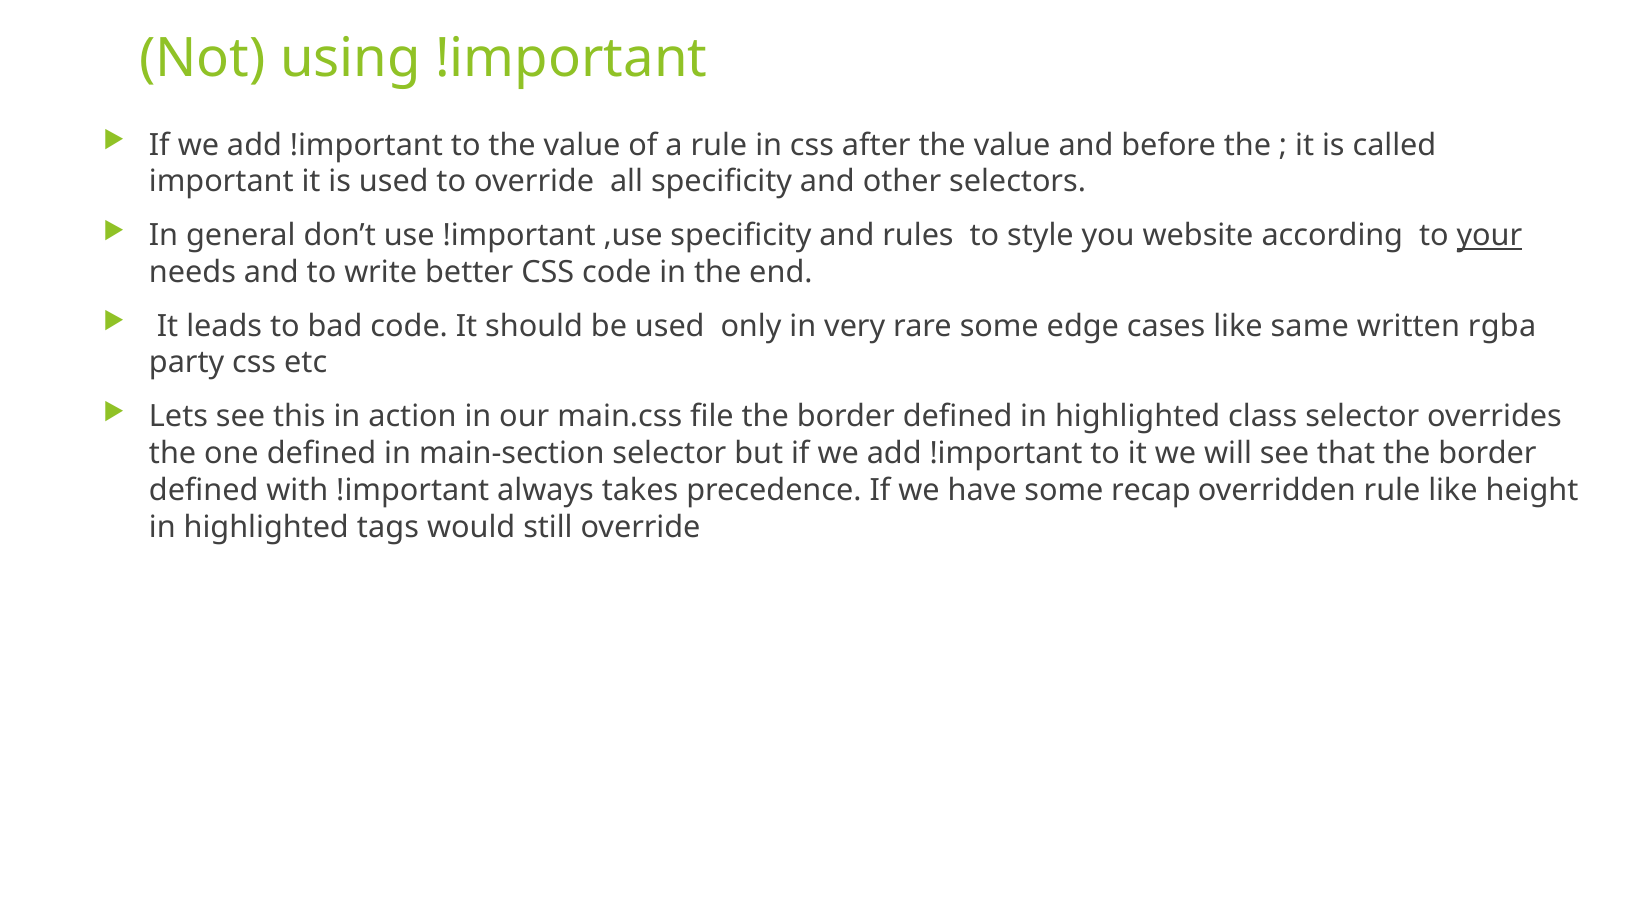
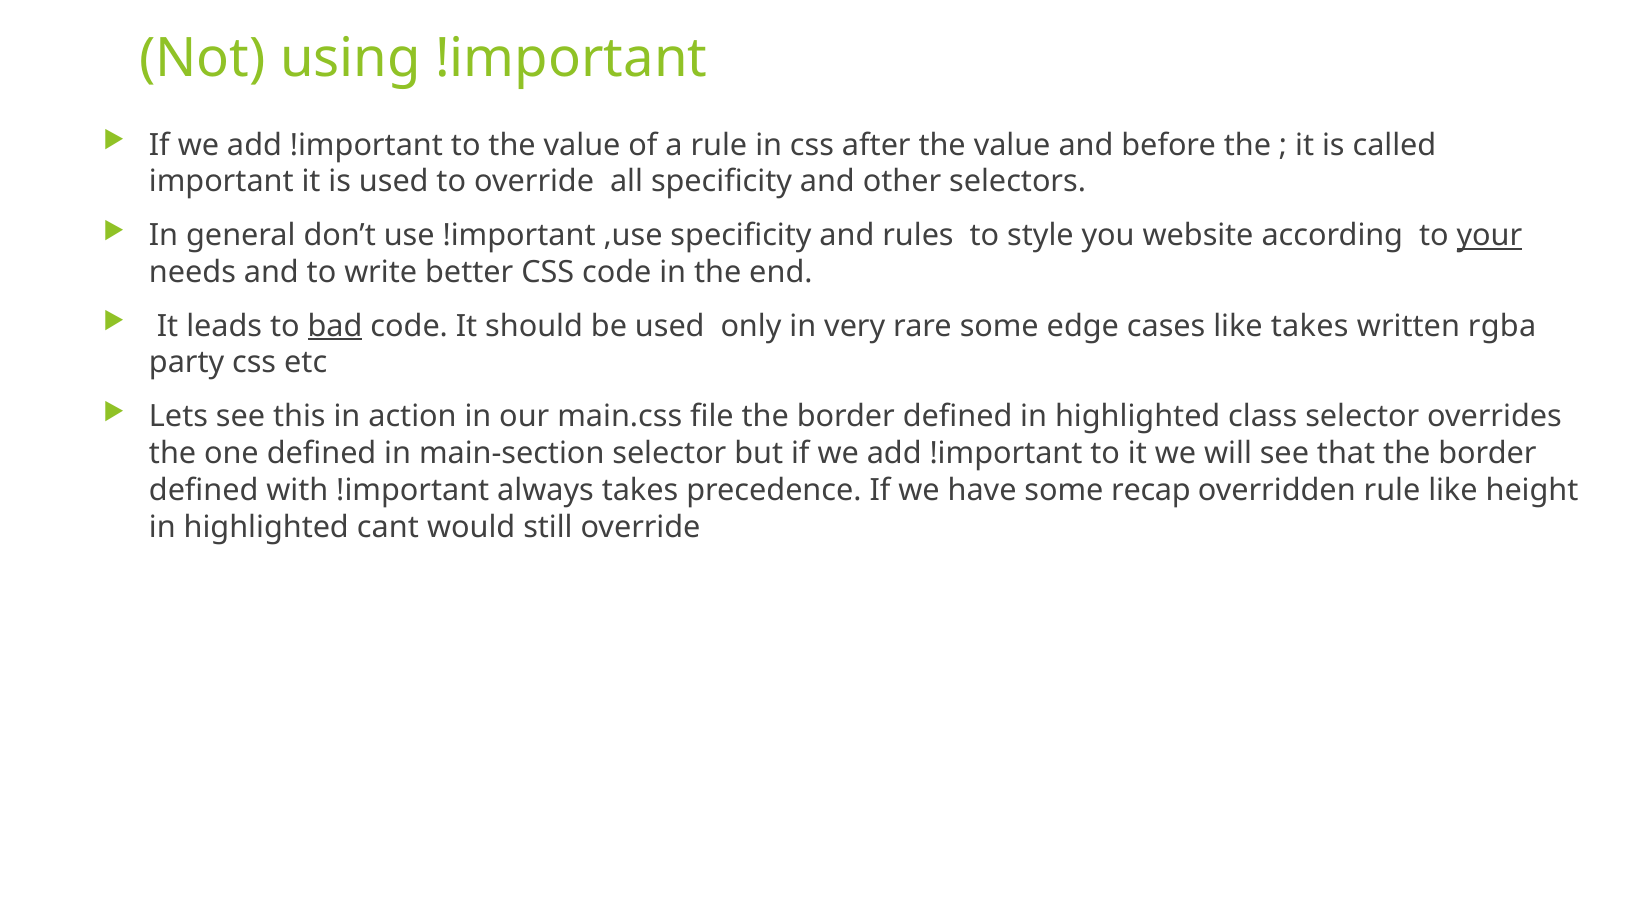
bad underline: none -> present (335, 326)
like same: same -> takes (1310, 326)
tags: tags -> cant (388, 527)
